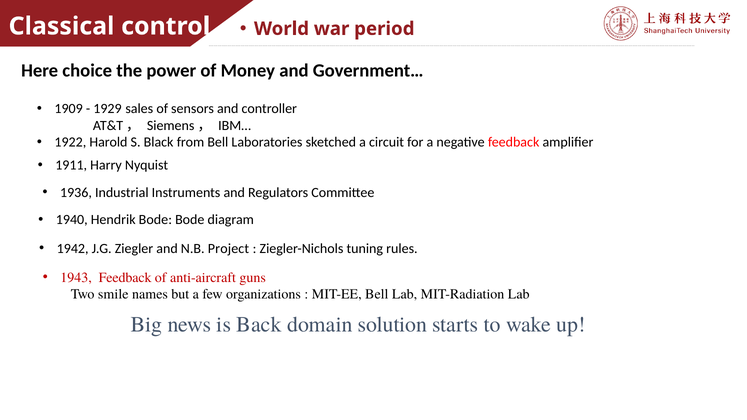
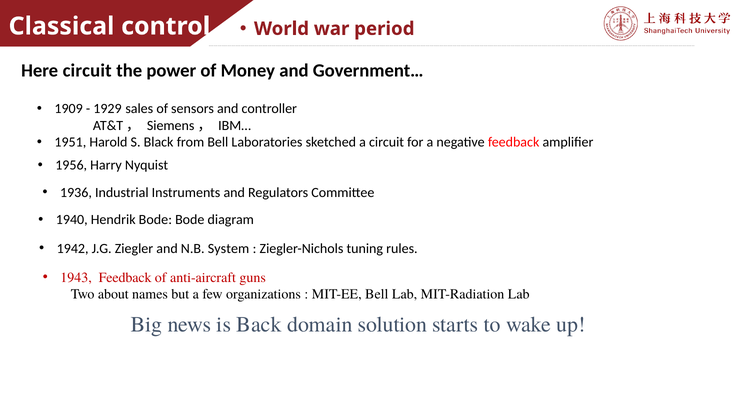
Here choice: choice -> circuit (87, 71)
1922: 1922 -> 1951 (70, 142)
1911: 1911 -> 1956 (71, 165)
Project: Project -> System (229, 249)
smile: smile -> about (113, 294)
